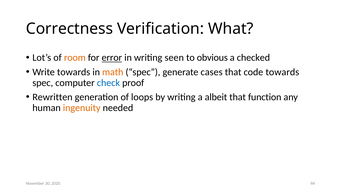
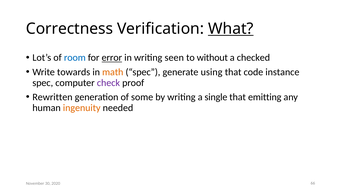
What underline: none -> present (231, 29)
room colour: orange -> blue (75, 58)
obvious: obvious -> without (212, 58)
cases: cases -> using (212, 72)
code towards: towards -> instance (282, 72)
check colour: blue -> purple (108, 83)
loops: loops -> some (142, 97)
albeit: albeit -> single (216, 97)
function: function -> emitting (265, 97)
